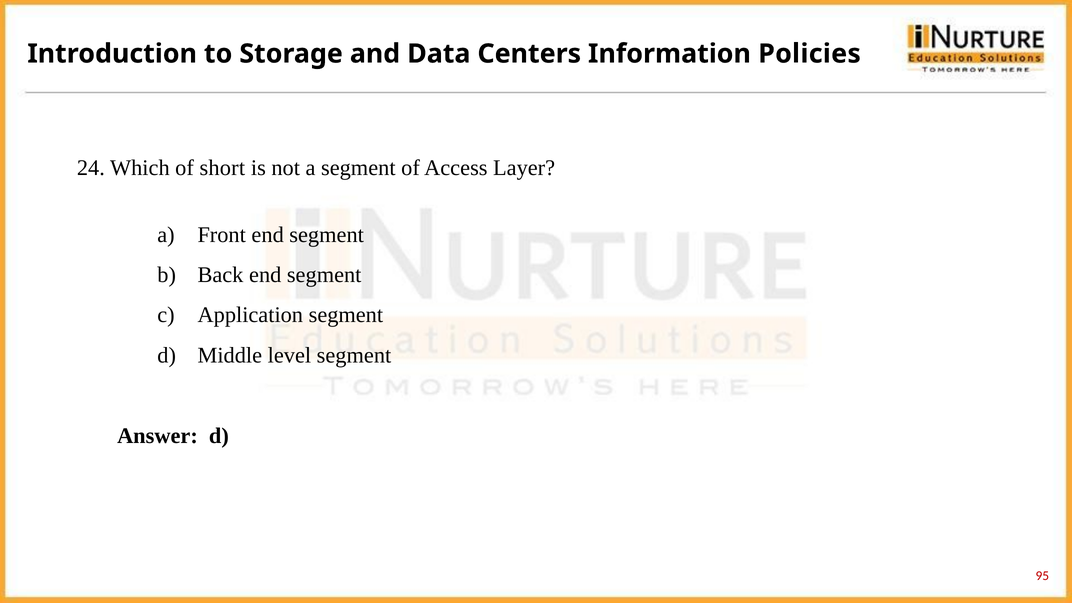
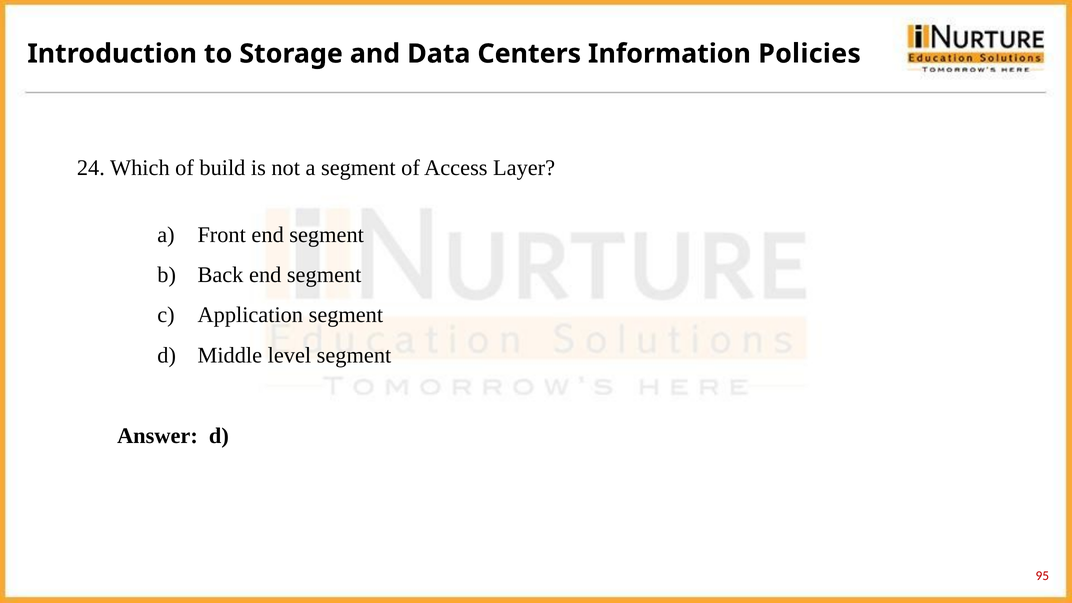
short: short -> build (222, 168)
